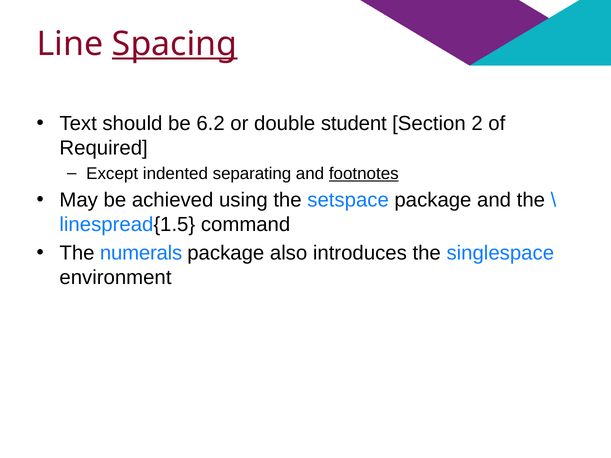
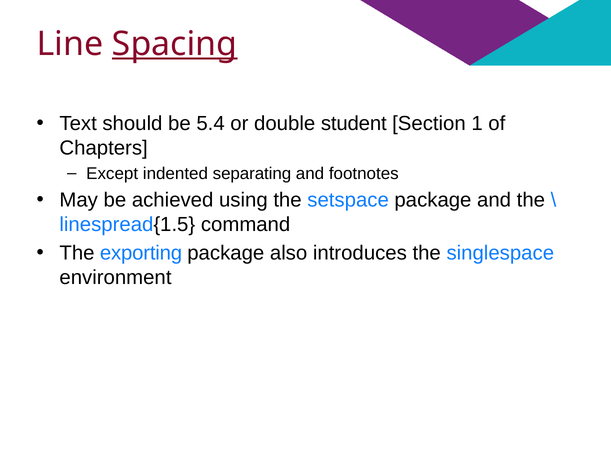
6.2: 6.2 -> 5.4 (211, 124)
2: 2 -> 1 (477, 124)
Required: Required -> Chapters (104, 148)
footnotes underline: present -> none (364, 174)
numerals: numerals -> exporting (141, 253)
